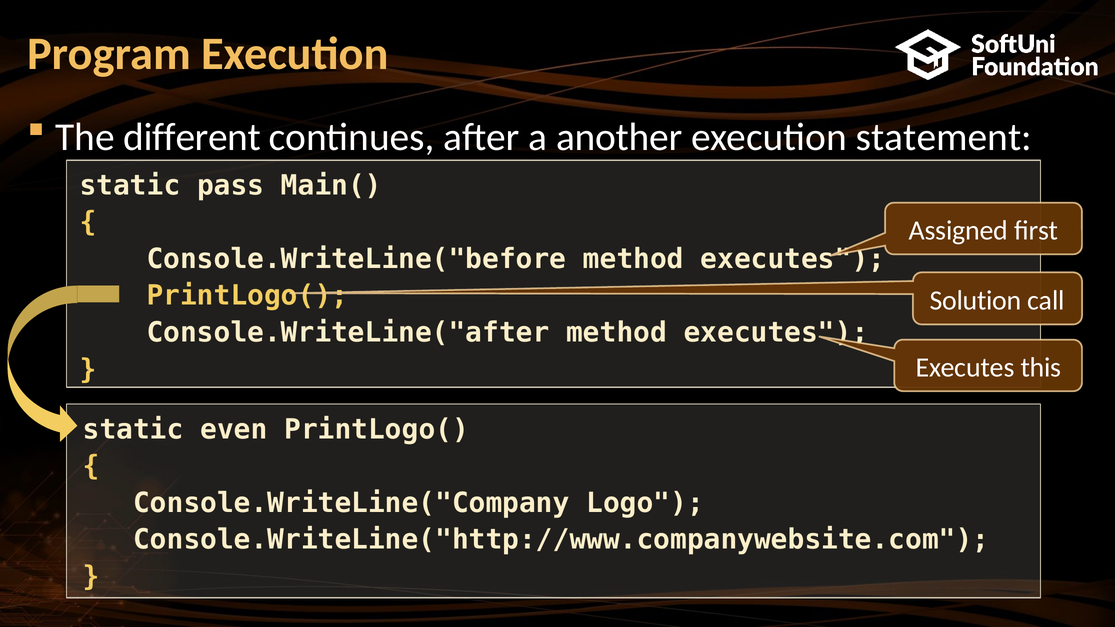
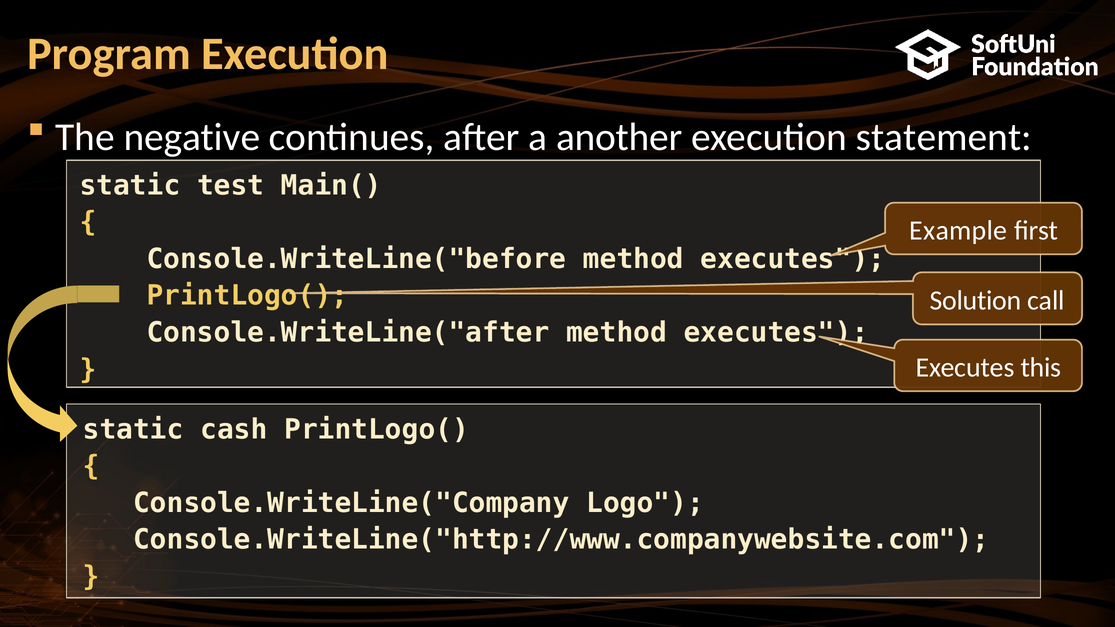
different: different -> negative (192, 137)
pass: pass -> test (231, 186)
Assigned: Assigned -> Example (958, 231)
even: even -> cash (234, 430)
